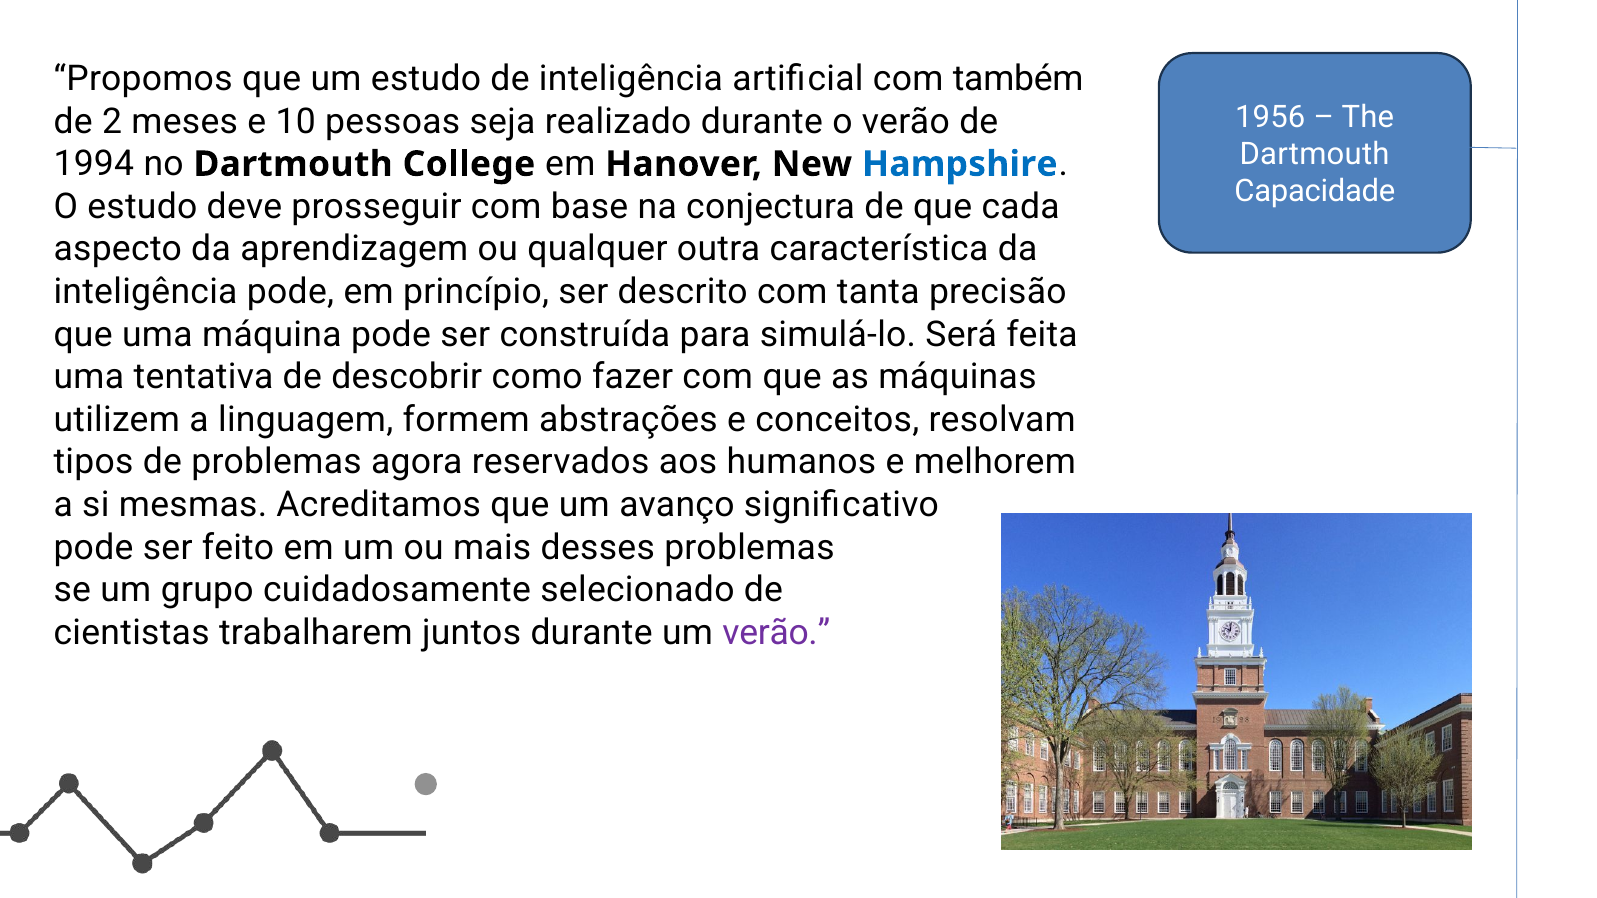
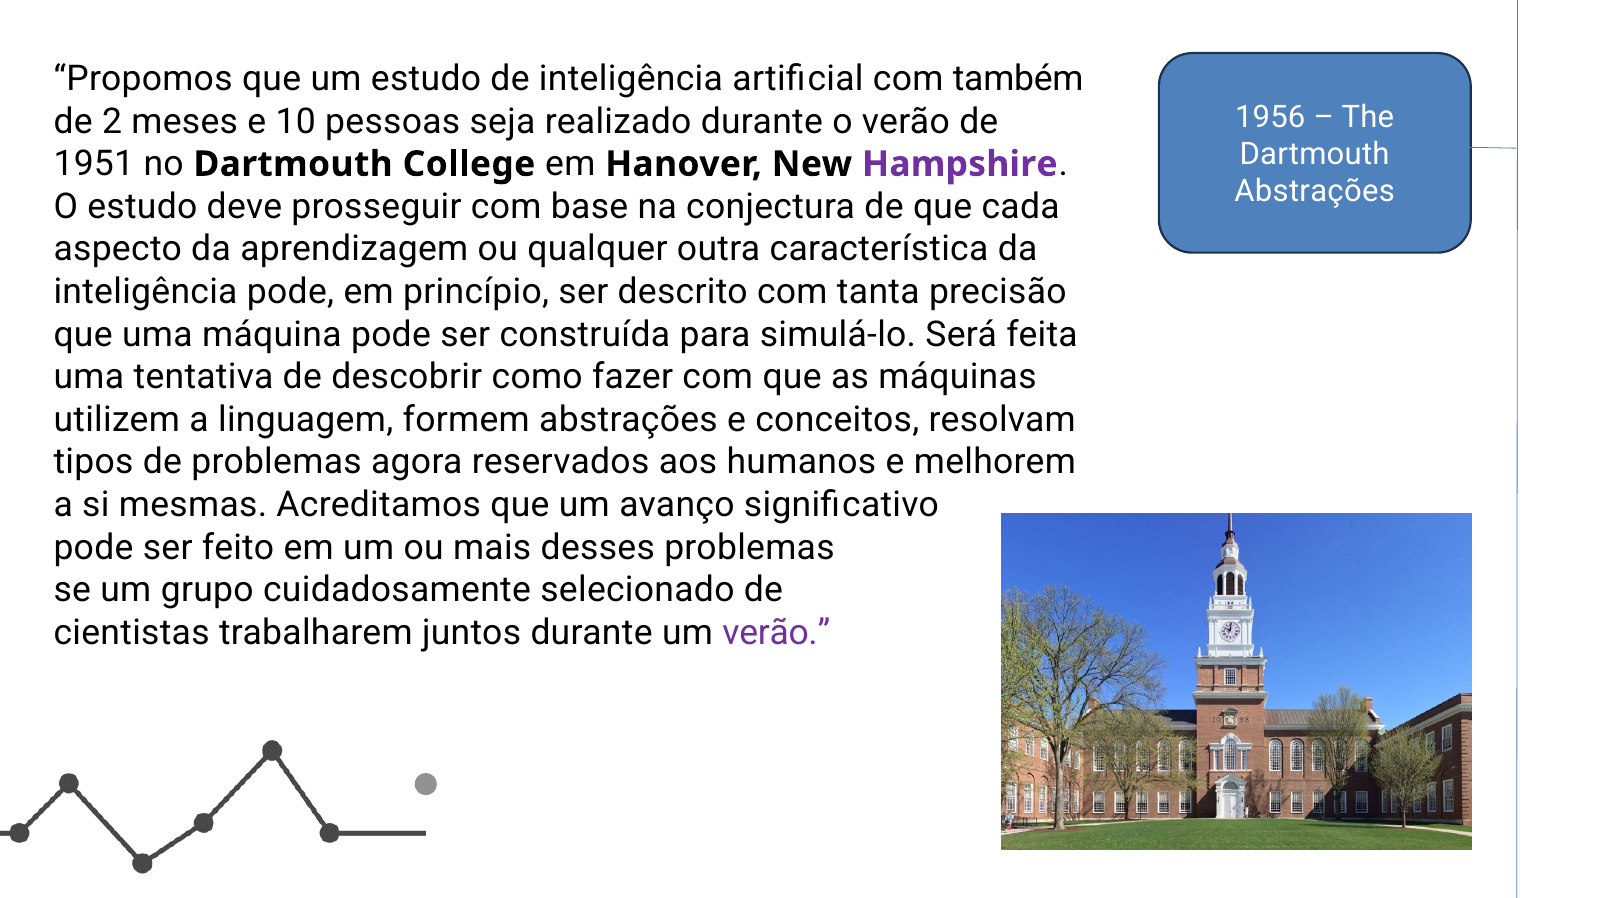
1994: 1994 -> 1951 (94, 164)
Hampshire colour: blue -> purple (960, 164)
Capacidade: Capacidade -> Abstrações (1315, 192)
